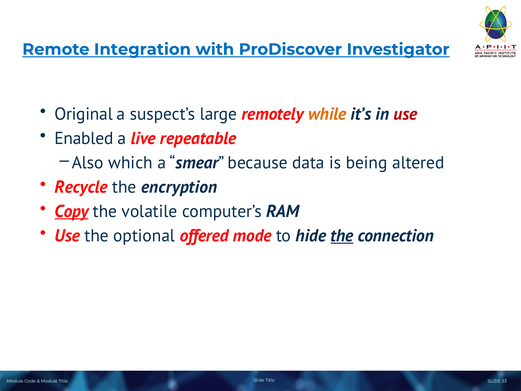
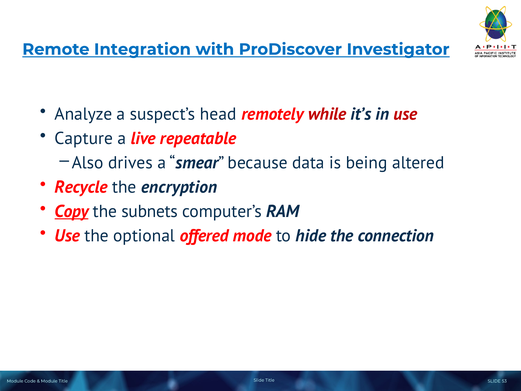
Original: Original -> Analyze (84, 114)
large: large -> head (218, 114)
while colour: orange -> red (327, 114)
Enabled: Enabled -> Capture (84, 138)
which: which -> drives (130, 163)
volatile: volatile -> subnets (150, 211)
the underline: present -> none (342, 236)
